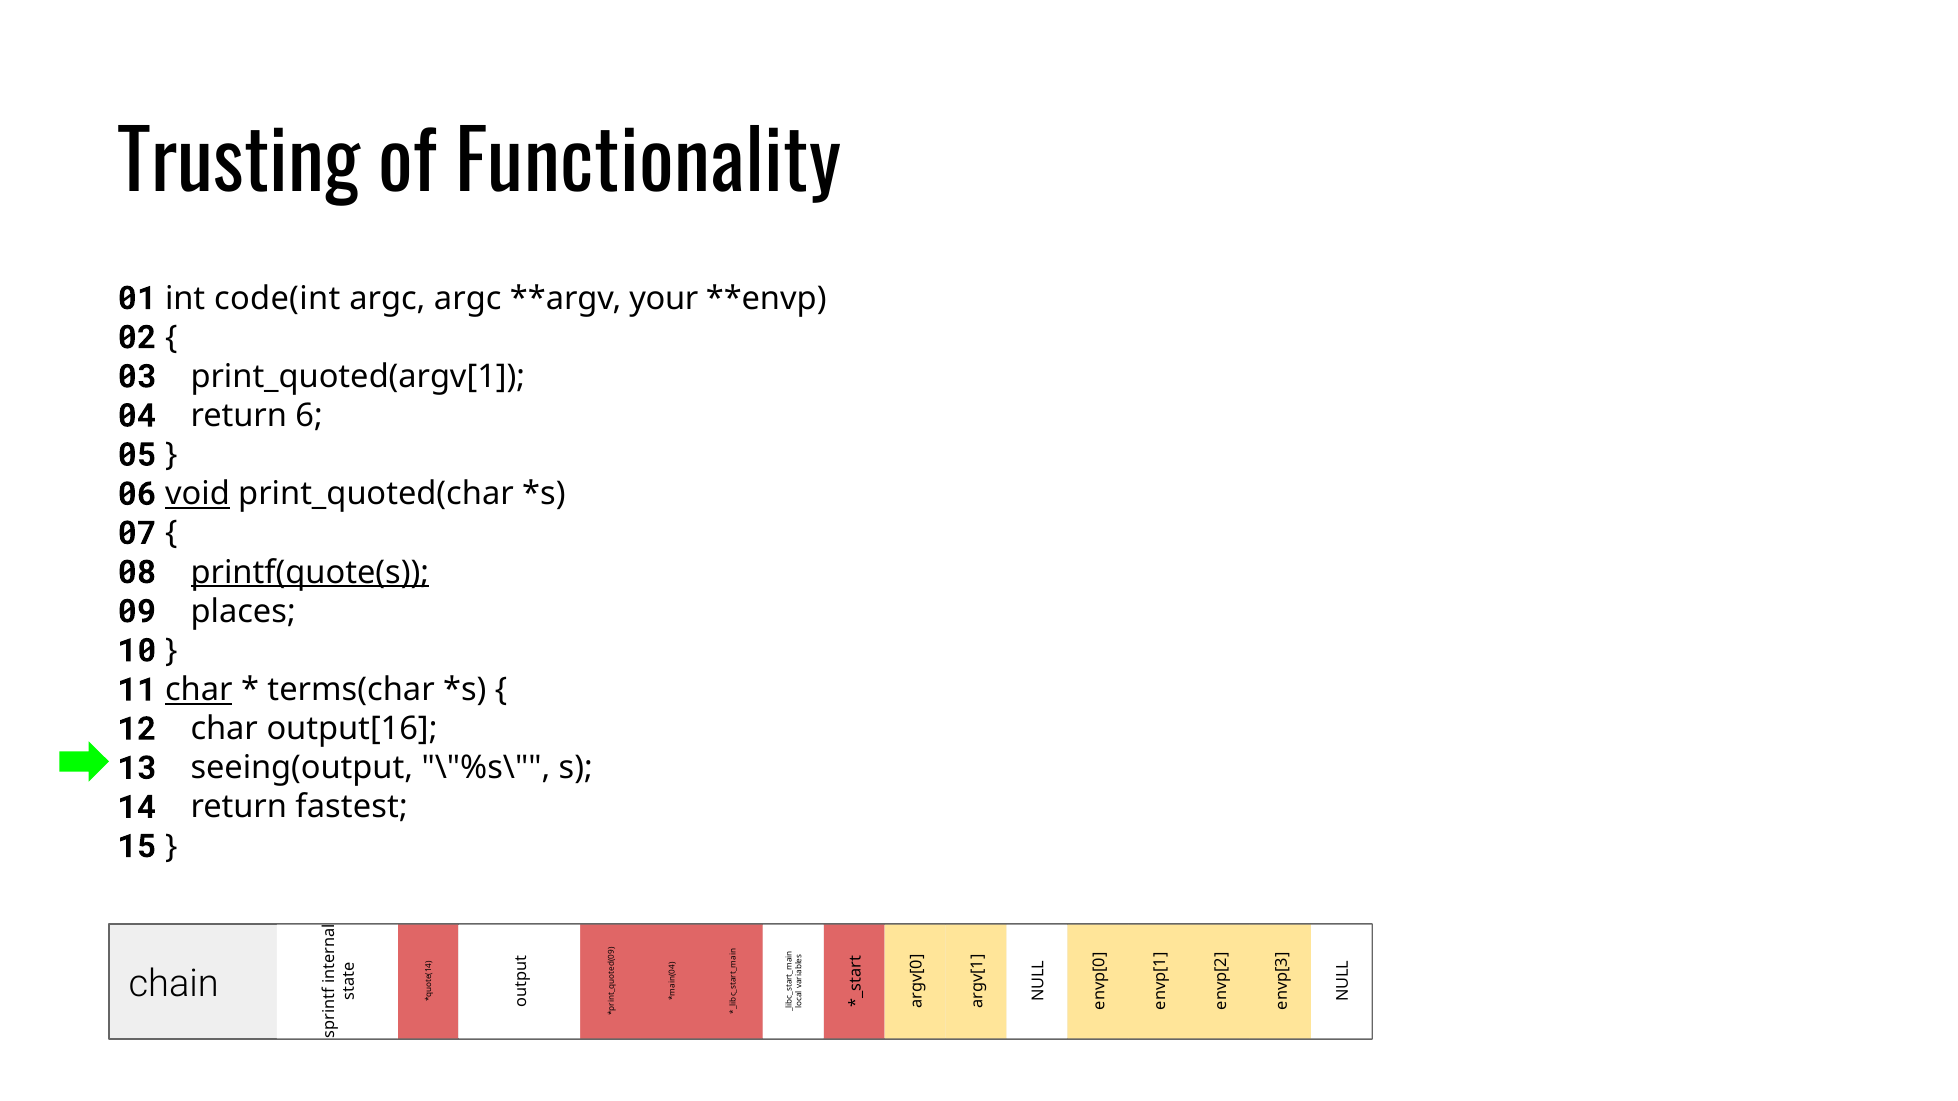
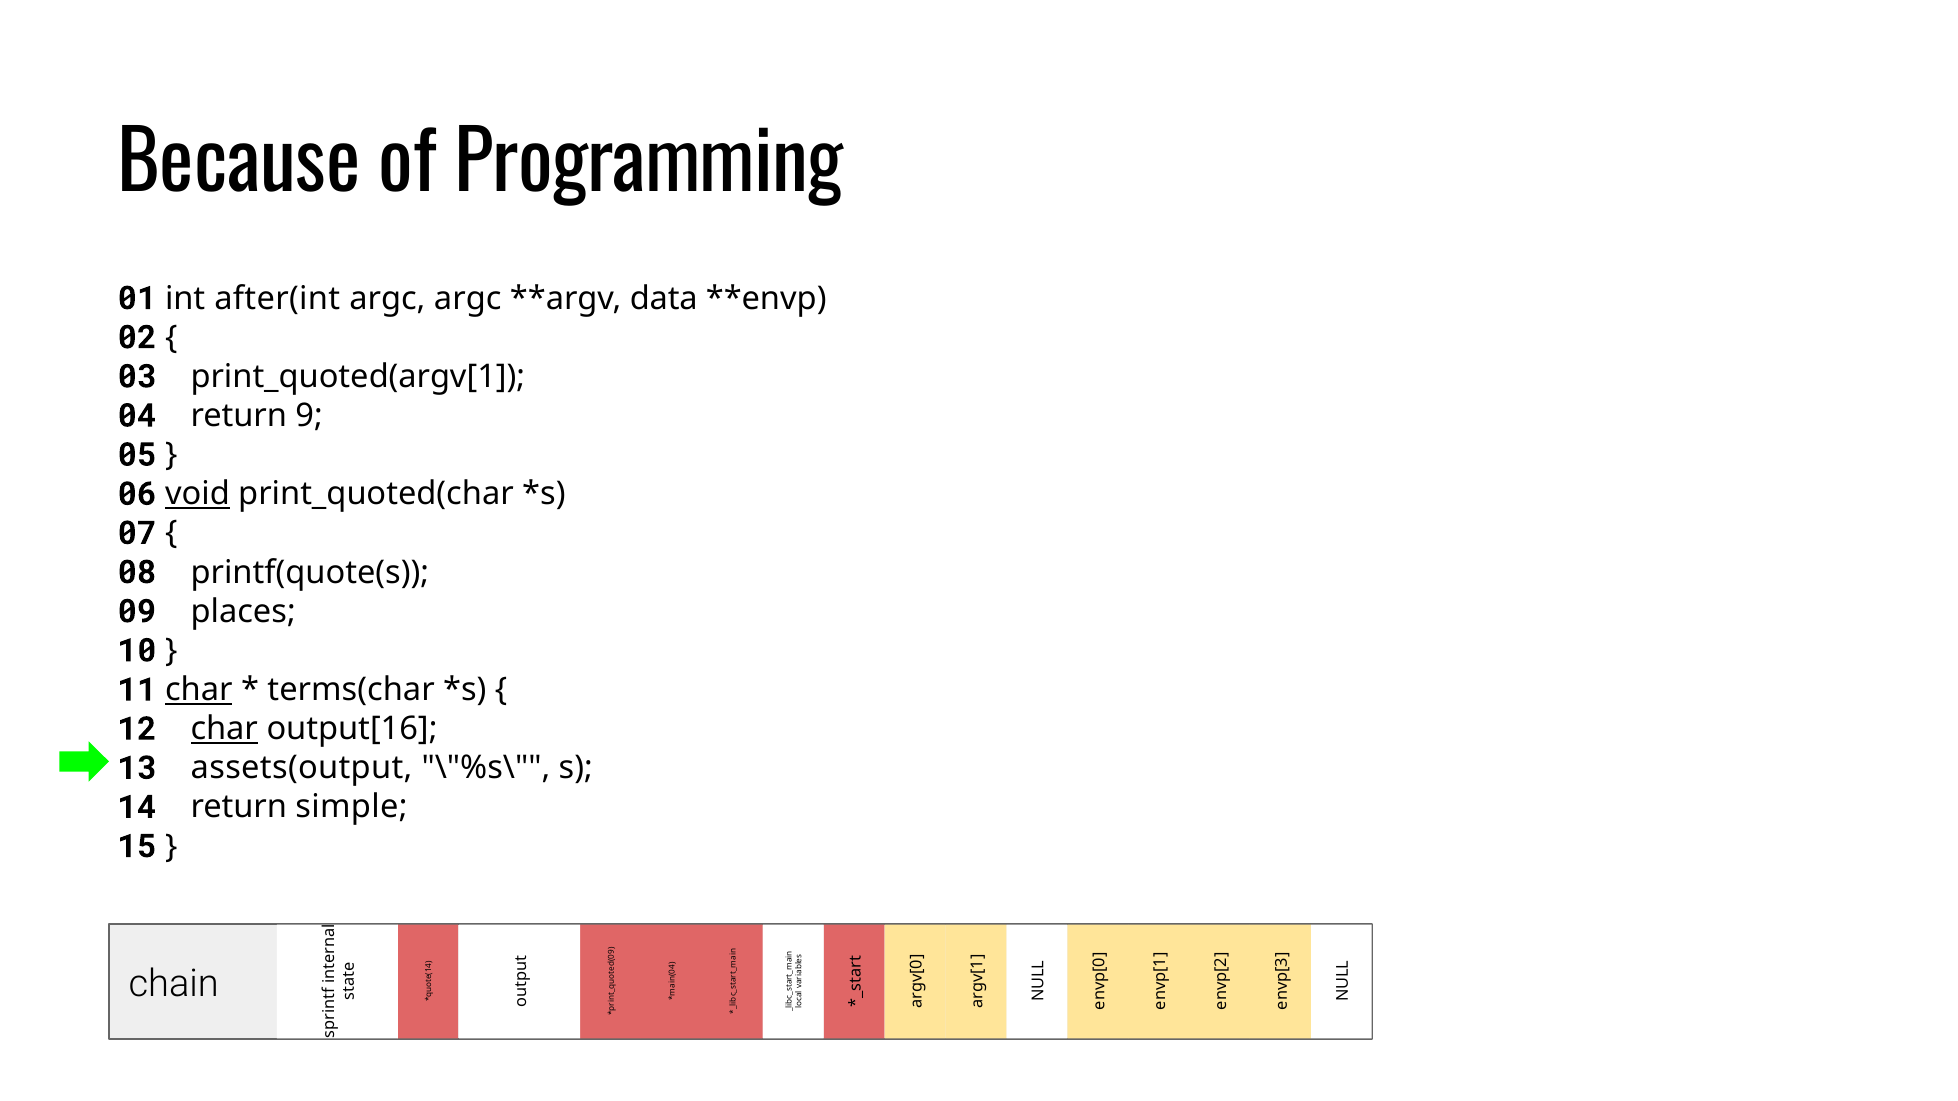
Trusting: Trusting -> Because (239, 165)
Functionality: Functionality -> Programming (649, 165)
code(int: code(int -> after(int (277, 298)
your: your -> data (664, 298)
6: 6 -> 9 (309, 416)
printf(quote(s underline: present -> none (310, 573)
char underline: none -> present (224, 729)
seeing(output: seeing(output -> assets(output (302, 768)
fastest: fastest -> simple (352, 808)
